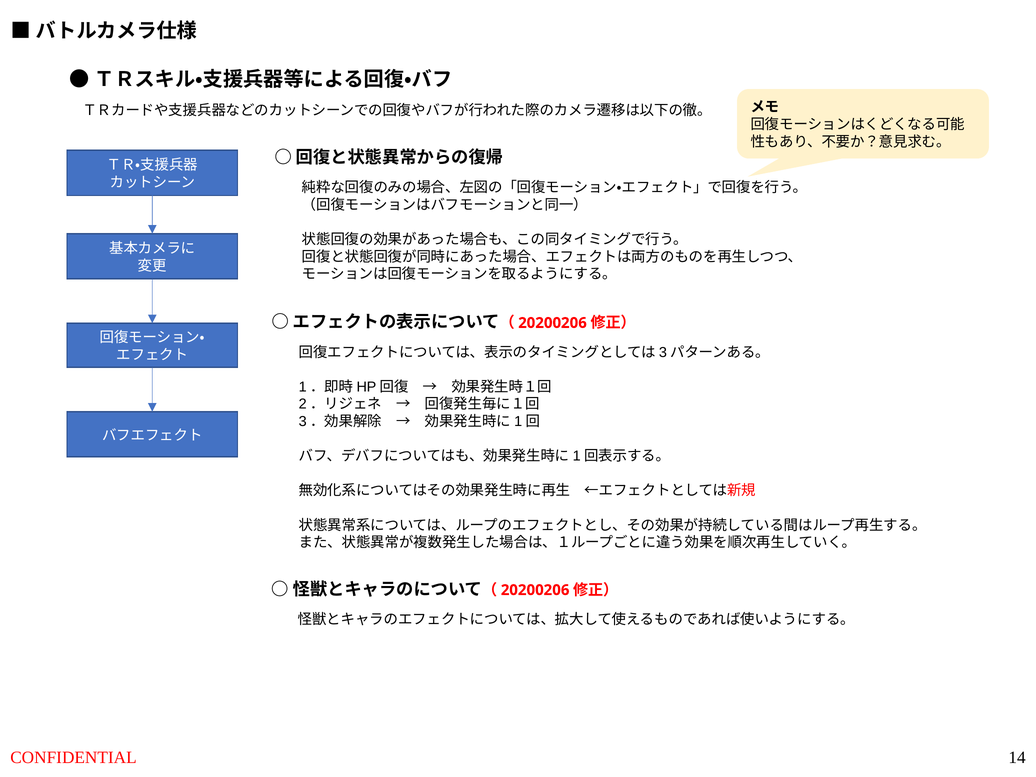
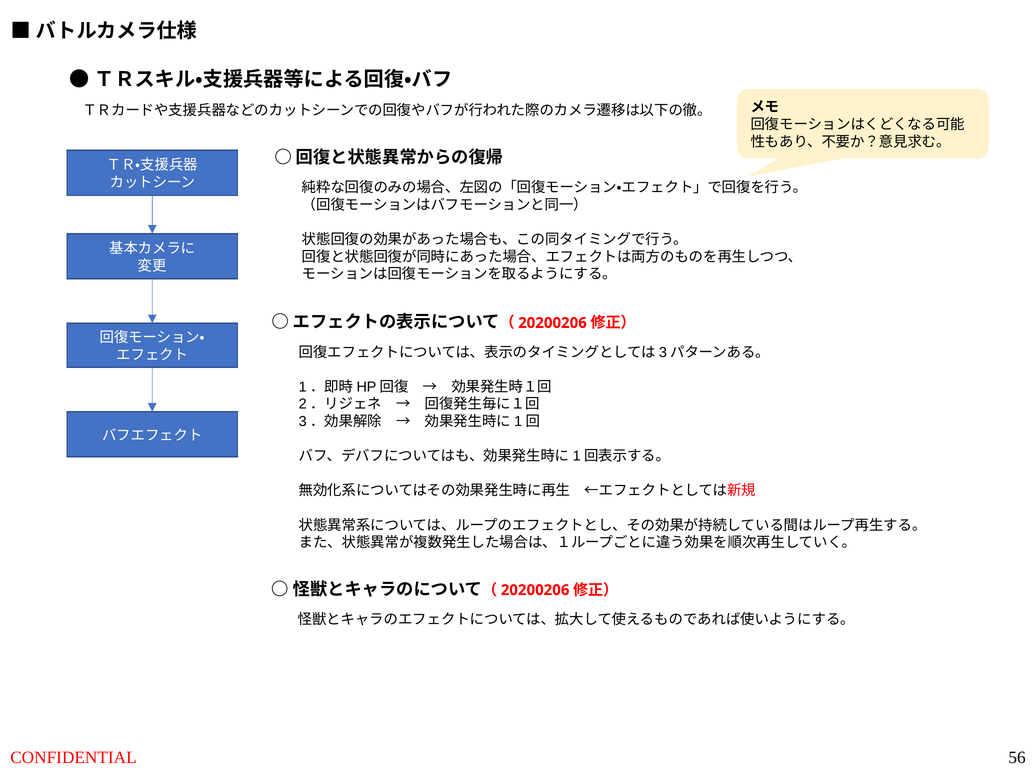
14: 14 -> 56 (1017, 757)
